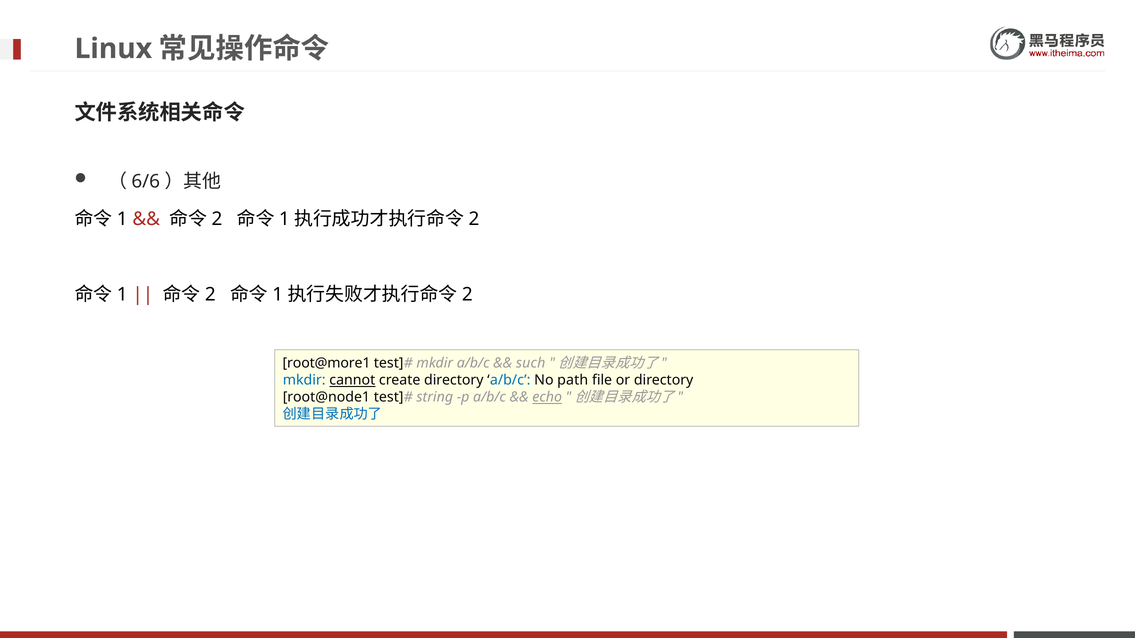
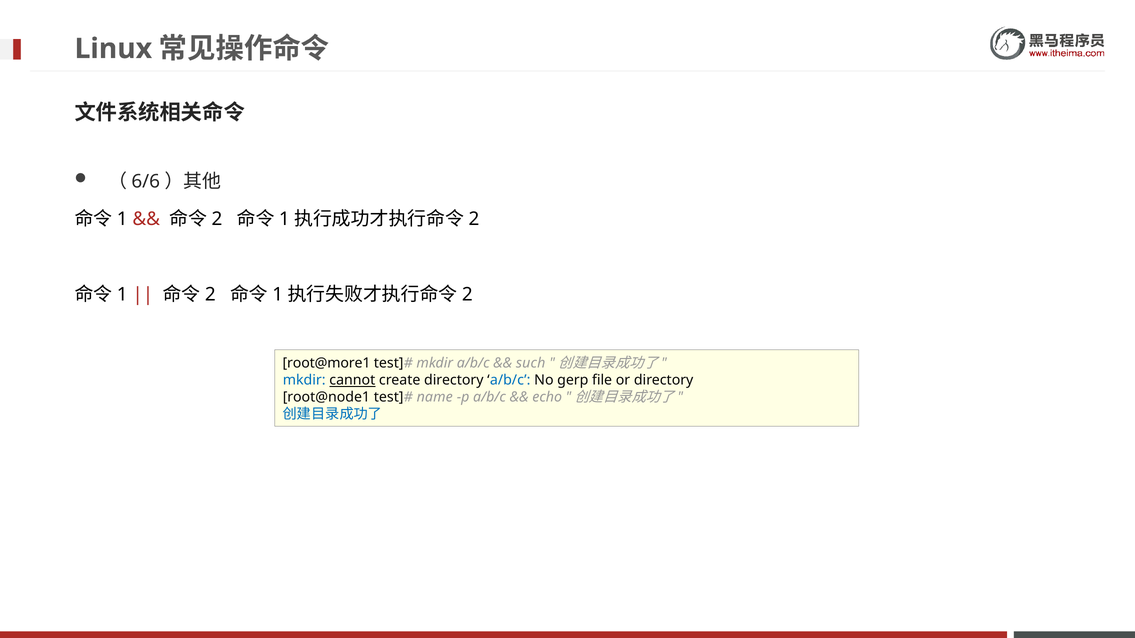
path: path -> gerp (573, 381)
string: string -> name (435, 398)
echo underline: present -> none (547, 398)
